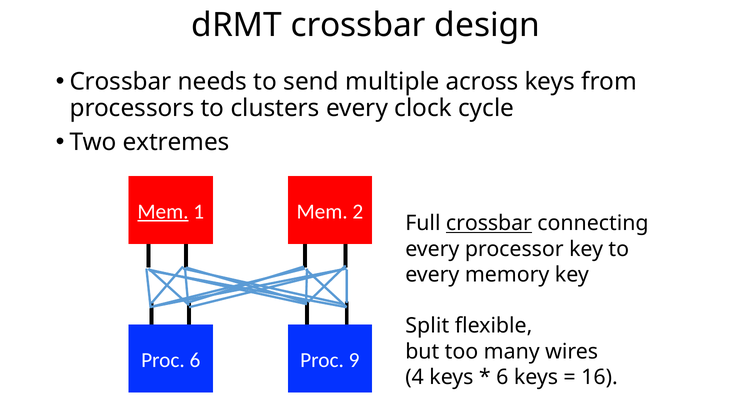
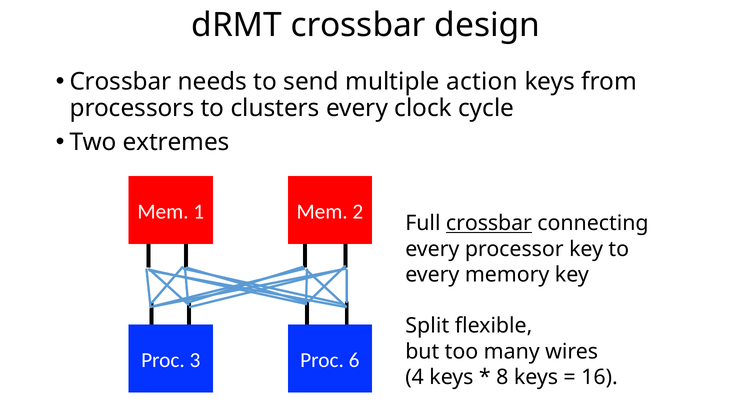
across: across -> action (482, 82)
Mem underline: present -> none (163, 211)
Proc 6: 6 -> 3 (195, 360)
9: 9 -> 6 (354, 360)
6: 6 -> 8 (502, 377)
